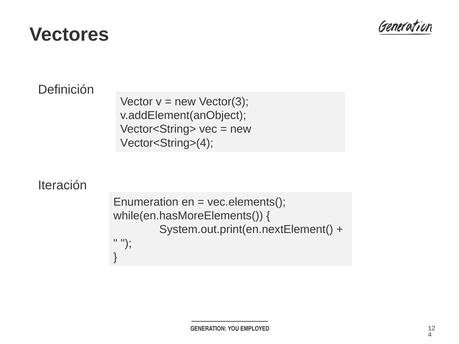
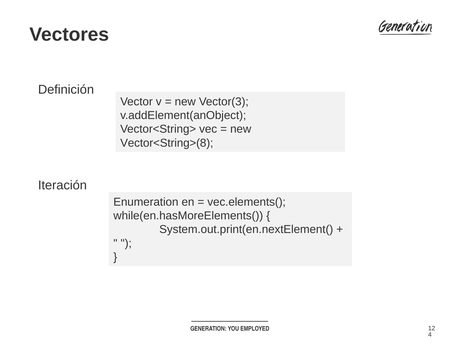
Vector<String>(4: Vector<String>(4 -> Vector<String>(8 (167, 143)
